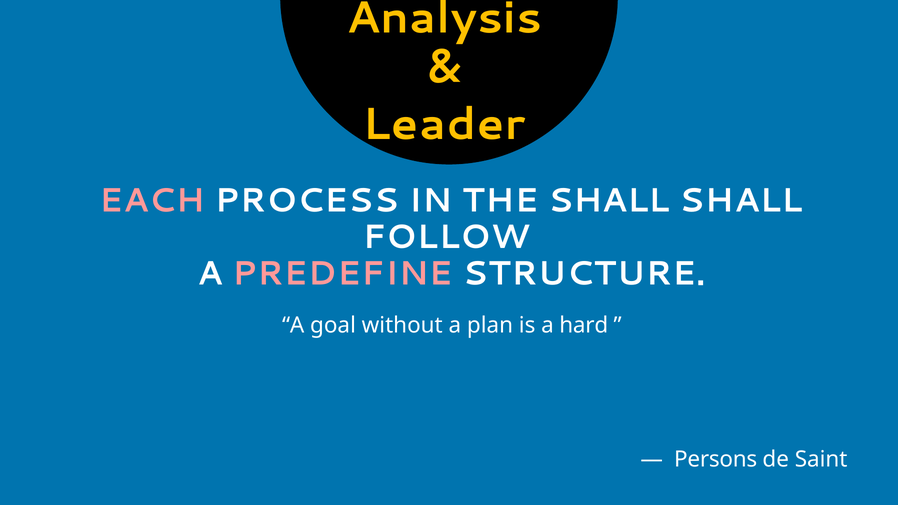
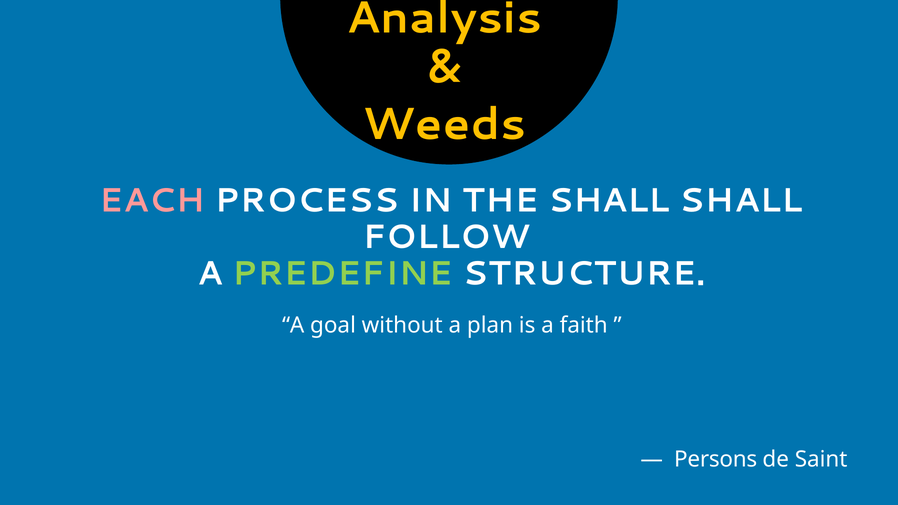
Leader: Leader -> Weeds (444, 124)
PREDEFINE colour: pink -> light green (342, 273)
hard: hard -> faith (584, 325)
